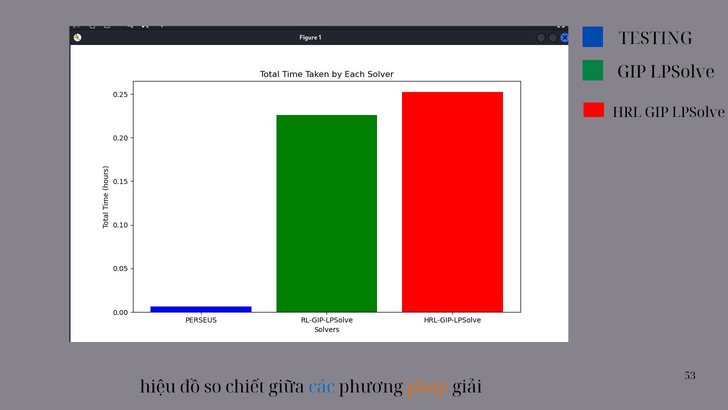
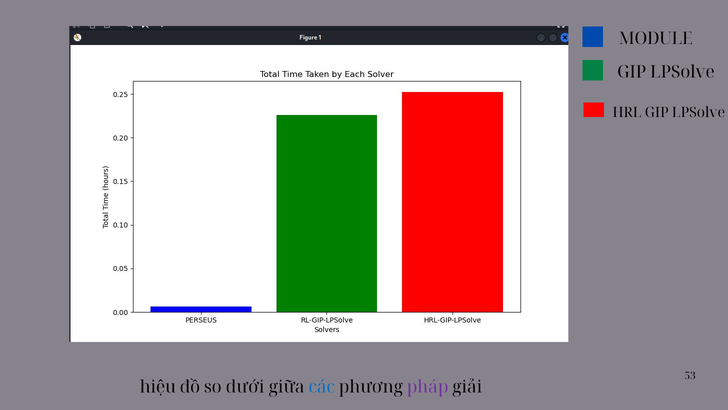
TESTING: TESTING -> MODULE (656, 39)
chiết: chiết -> dưới (245, 387)
pháp colour: orange -> purple (428, 387)
